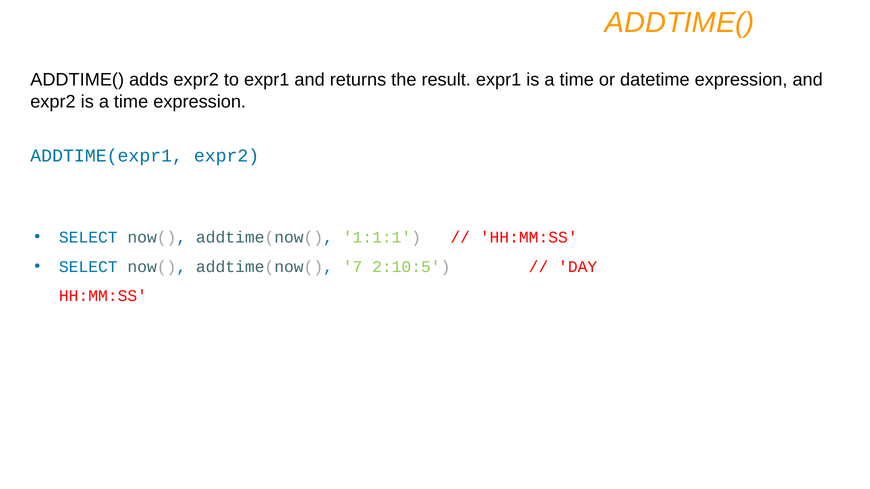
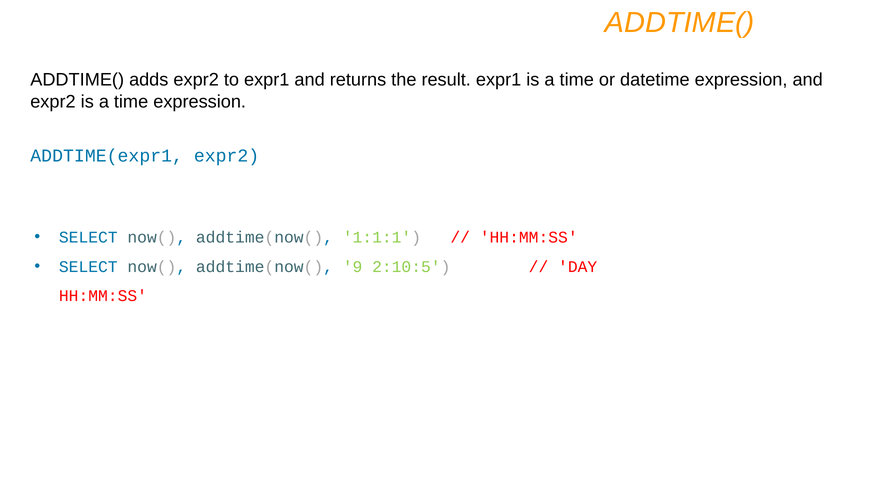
7: 7 -> 9 (353, 267)
